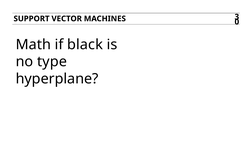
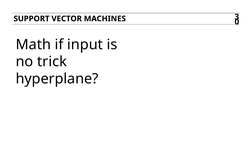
black: black -> input (85, 45)
type: type -> trick (52, 62)
